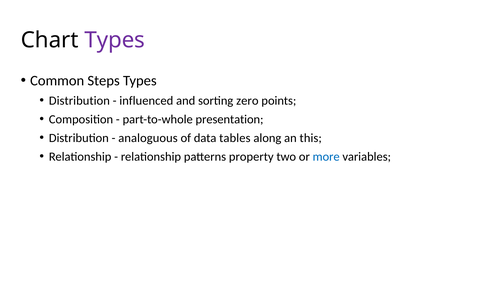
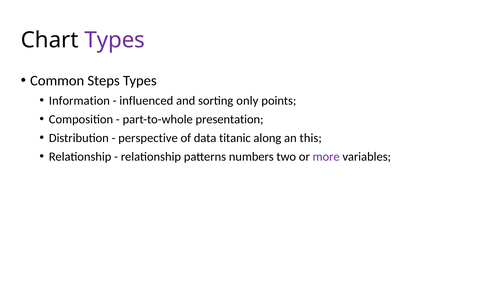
Distribution: Distribution -> Information (79, 101)
zero: zero -> only (247, 101)
analoguous: analoguous -> perspective (148, 138)
tables: tables -> titanic (235, 138)
property: property -> numbers (251, 157)
more colour: blue -> purple (326, 157)
